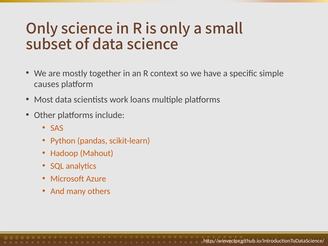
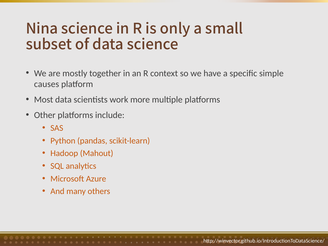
Only: Only -> Nina (42, 29)
loans: loans -> more (140, 100)
